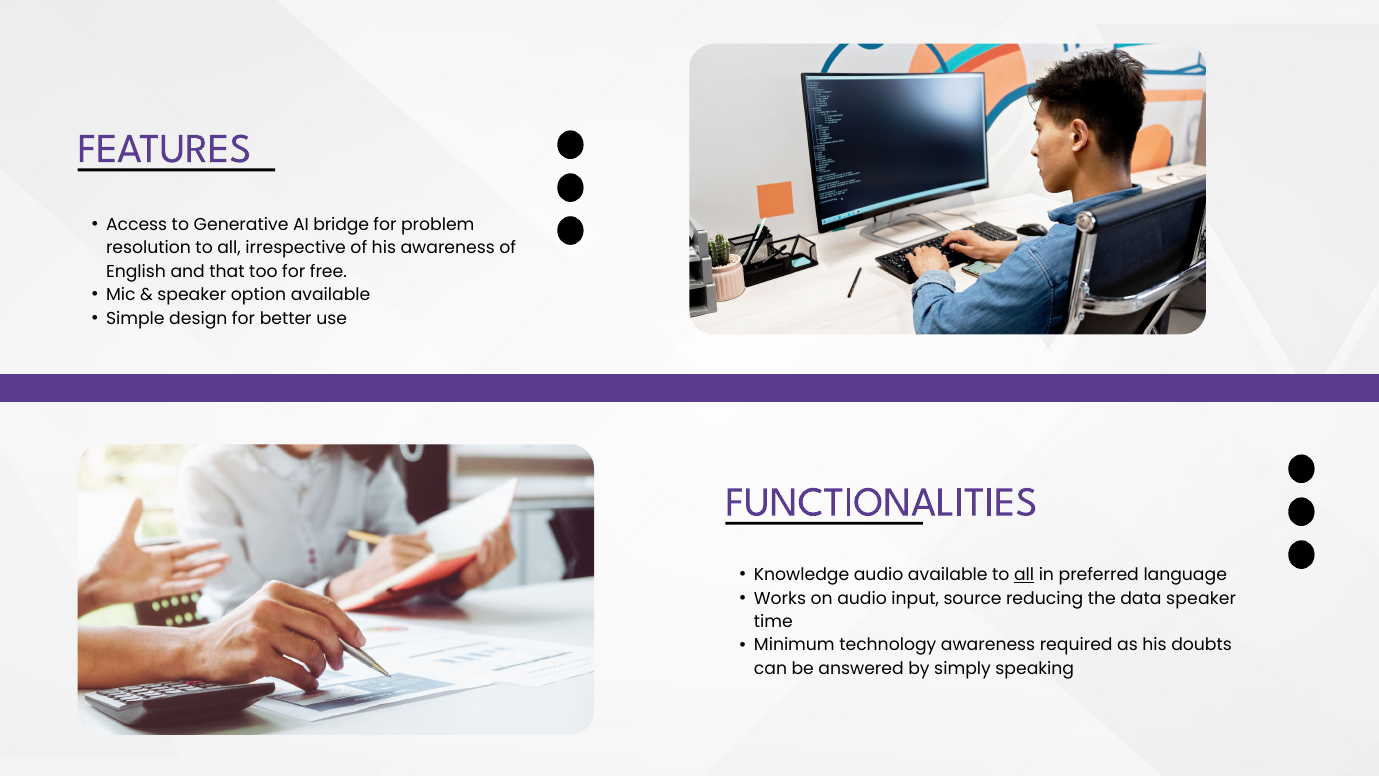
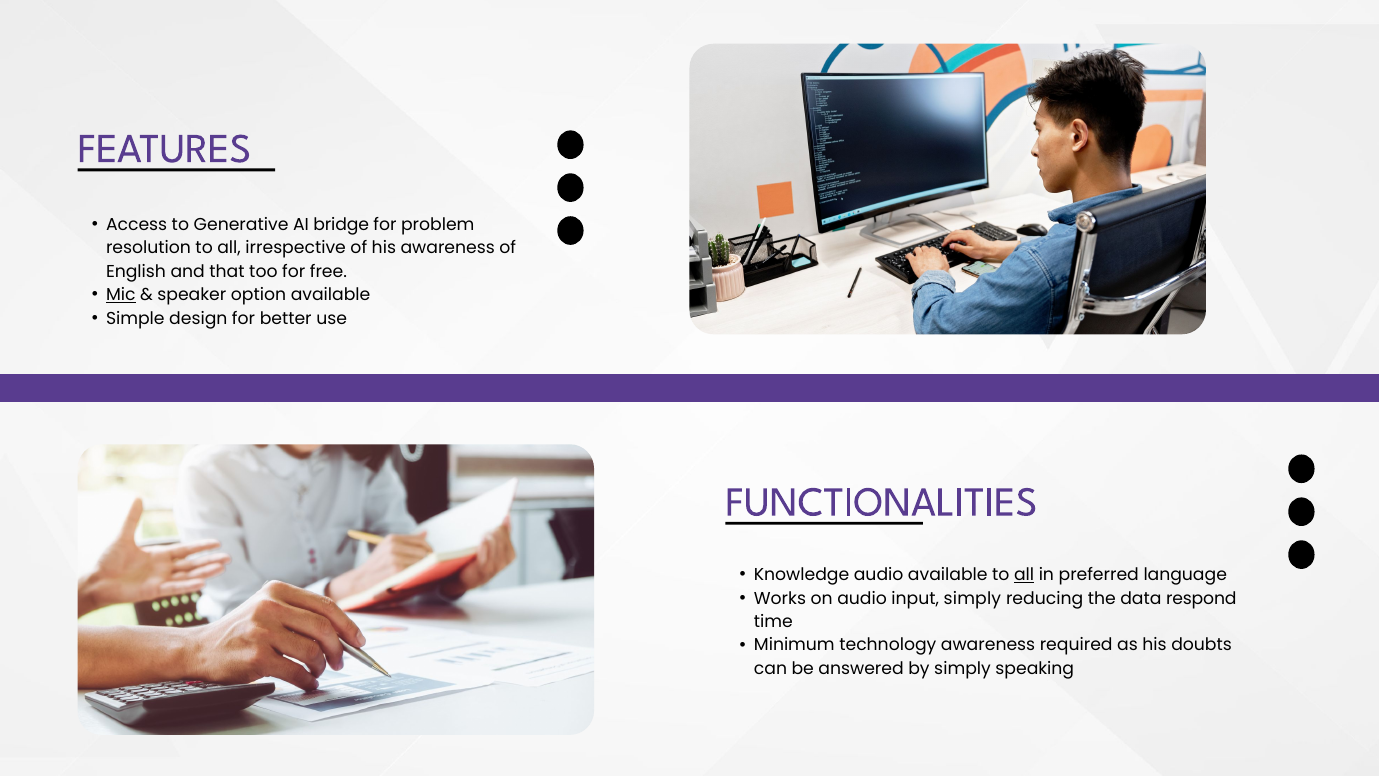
Mic underline: none -> present (121, 295)
input source: source -> simply (972, 598)
data speaker: speaker -> respond (1201, 598)
